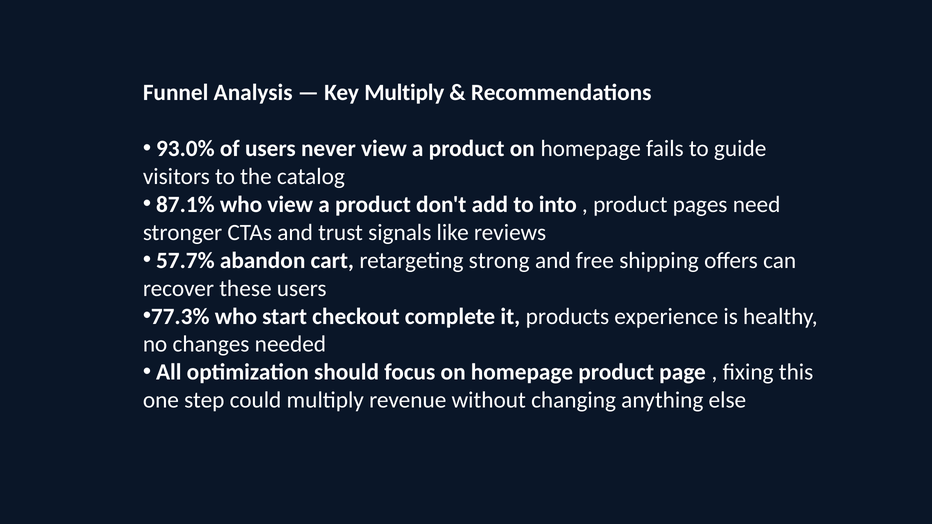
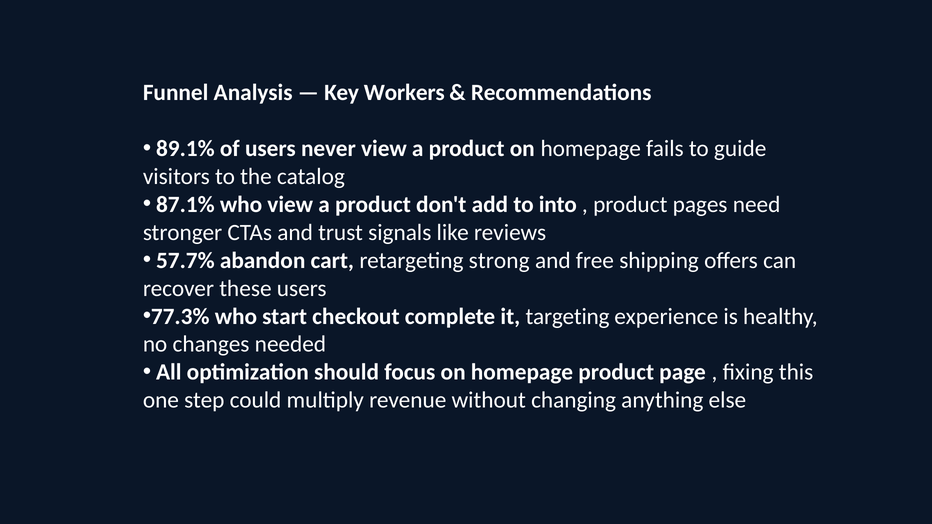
Key Multiply: Multiply -> Workers (404, 93)
93.0%: 93.0% -> 89.1% (185, 149)
products: products -> targeting (568, 316)
